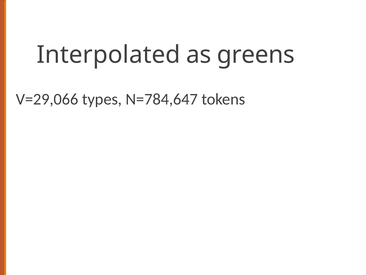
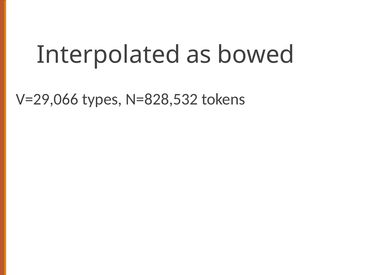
greens: greens -> bowed (256, 55)
N=784,647: N=784,647 -> N=828,532 (162, 99)
